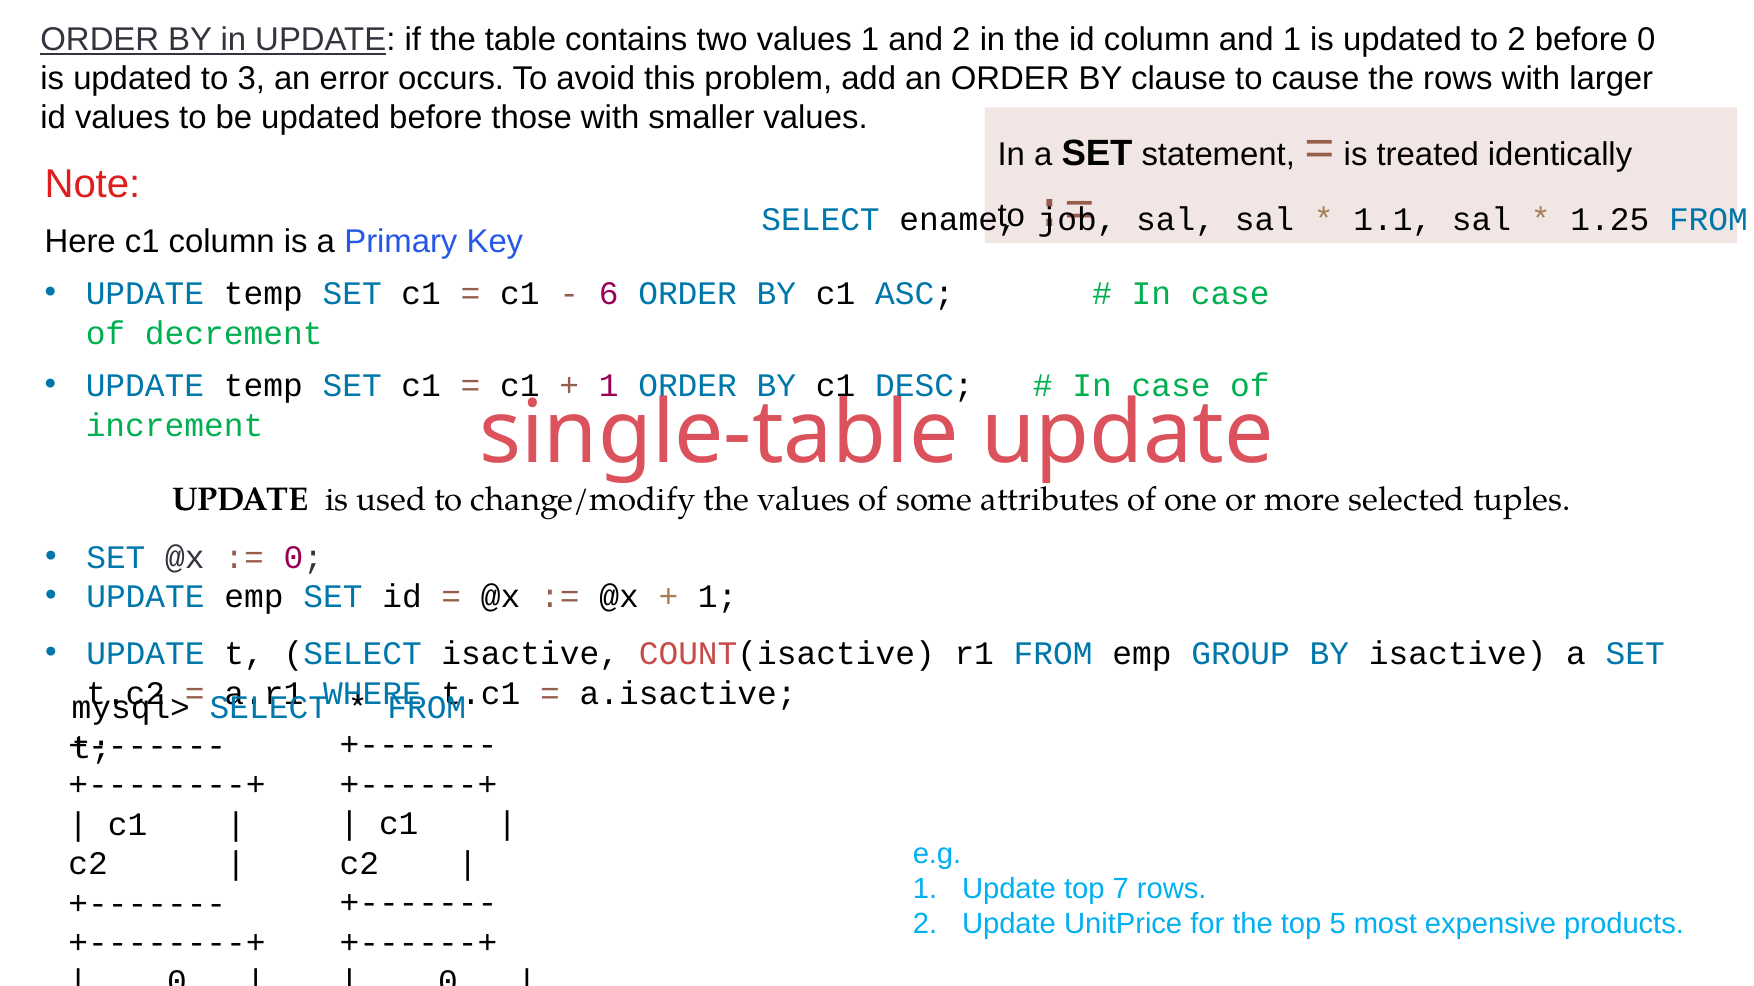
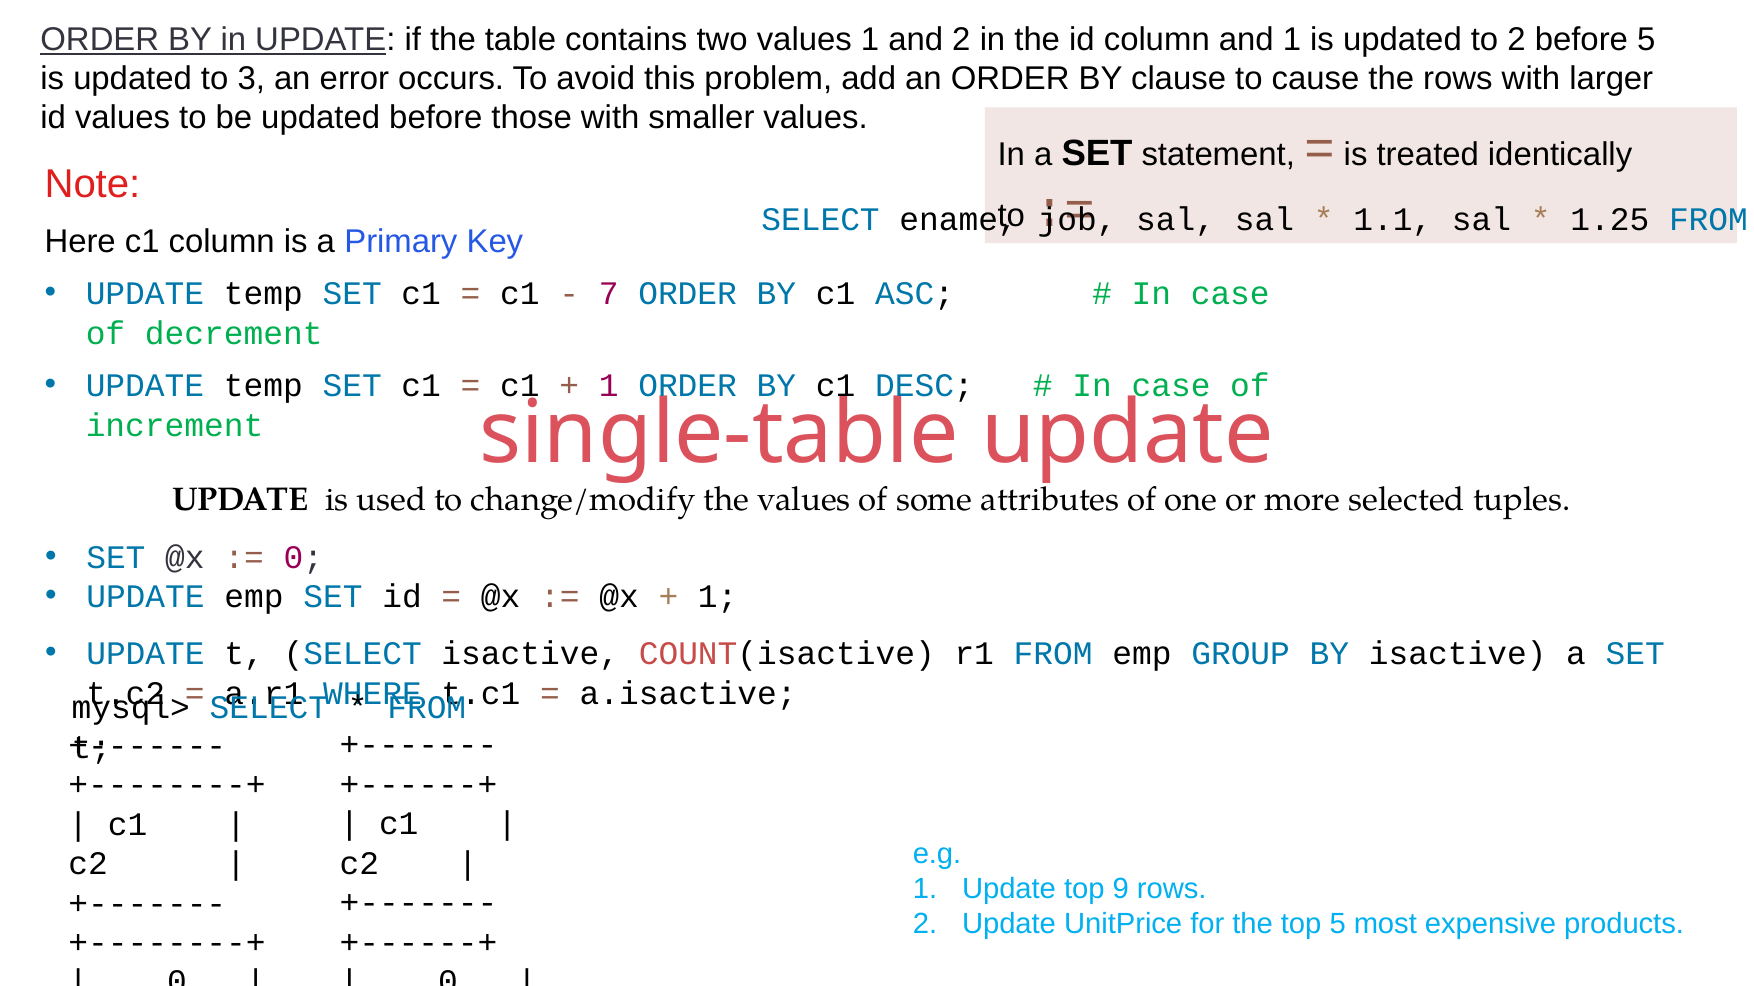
before 0: 0 -> 5 (1646, 39)
6: 6 -> 7 (609, 294)
7: 7 -> 9 (1121, 890)
